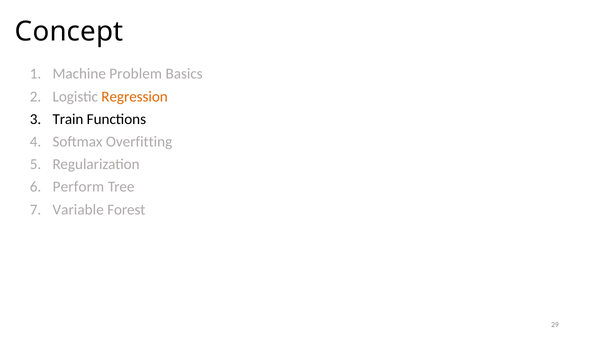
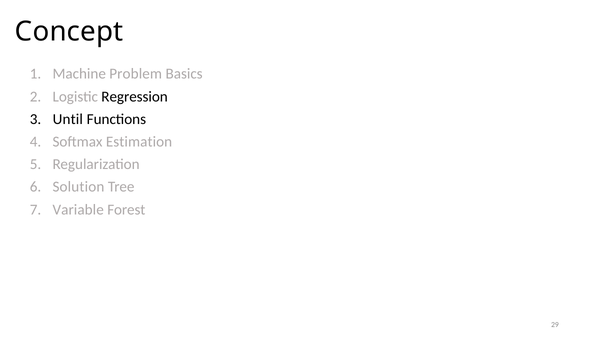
Regression colour: orange -> black (135, 97)
Train: Train -> Until (68, 119)
Overfitting: Overfitting -> Estimation (139, 142)
Perform: Perform -> Solution (78, 187)
